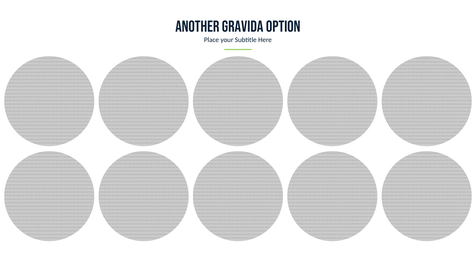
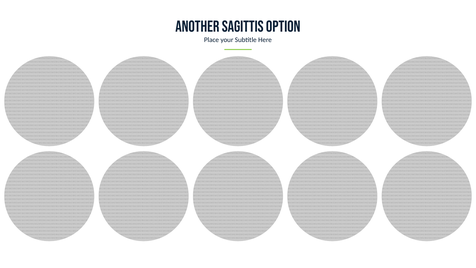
gravida: gravida -> sagittis (243, 27)
